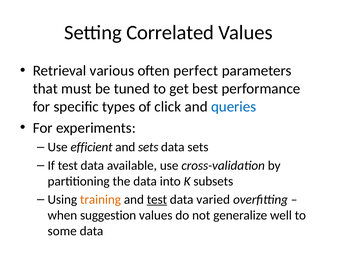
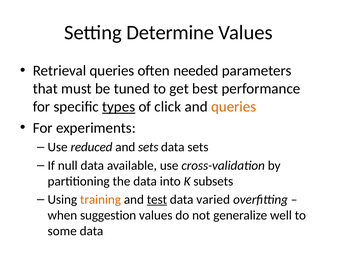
Correlated: Correlated -> Determine (170, 33)
Retrieval various: various -> queries (112, 71)
perfect: perfect -> needed (196, 71)
types underline: none -> present (119, 107)
queries colour: blue -> orange (234, 107)
efficient: efficient -> reduced (92, 147)
If test: test -> null (68, 165)
